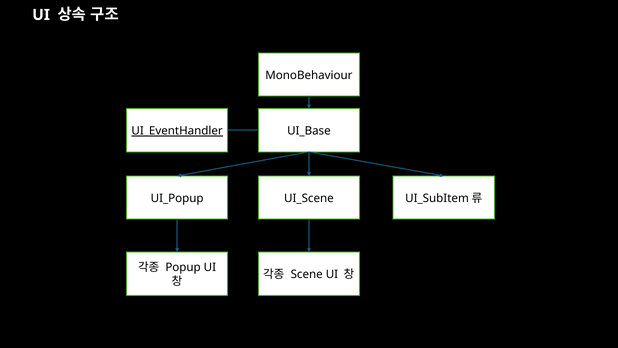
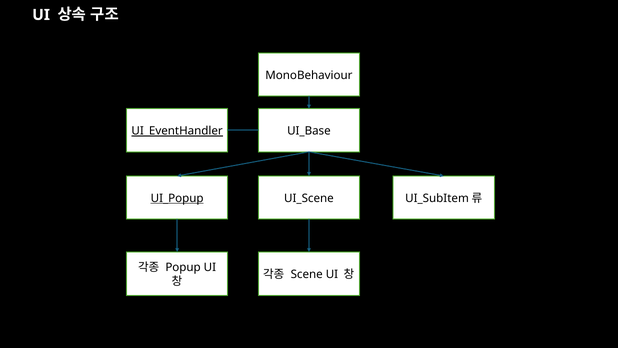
UI_Popup underline: none -> present (177, 198)
